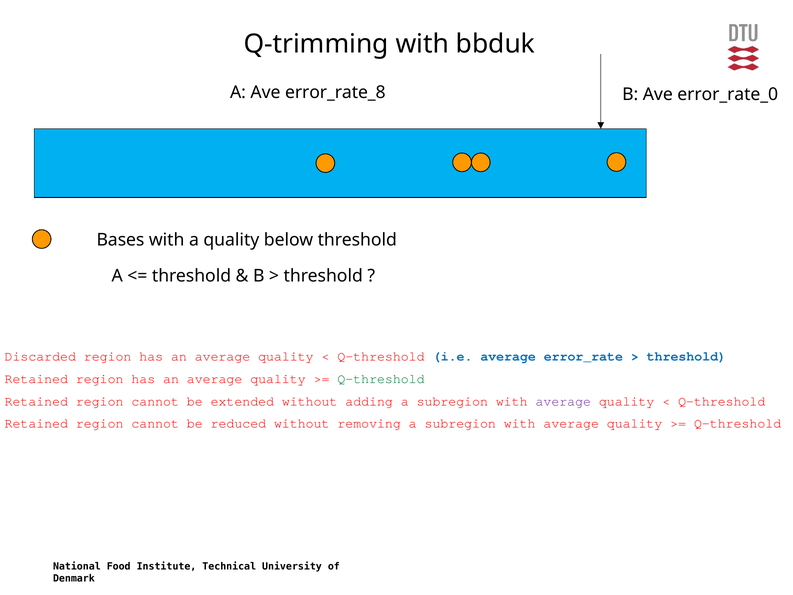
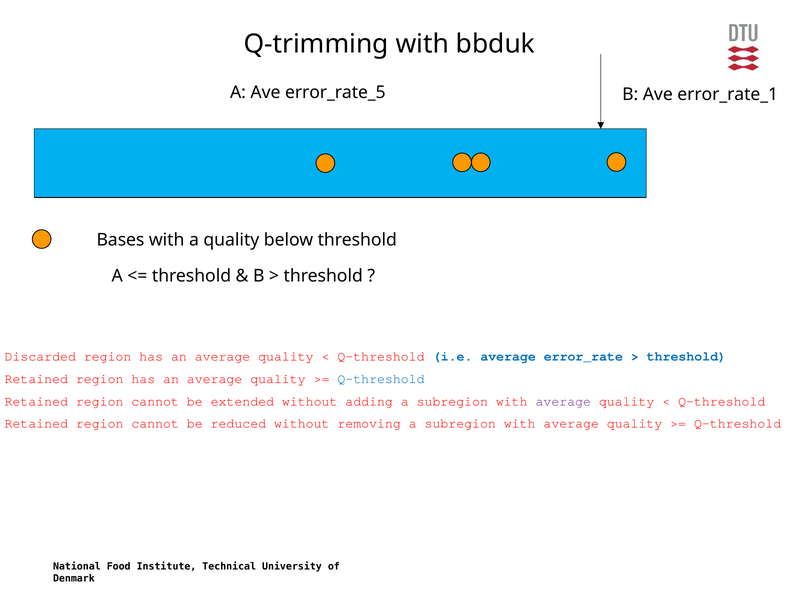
error_rate_8: error_rate_8 -> error_rate_5 (335, 92)
error_rate_0: error_rate_0 -> error_rate_1 (728, 95)
Q-threshold colour: green -> blue (381, 378)
